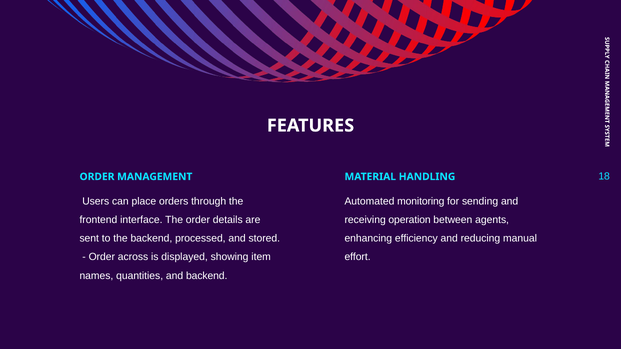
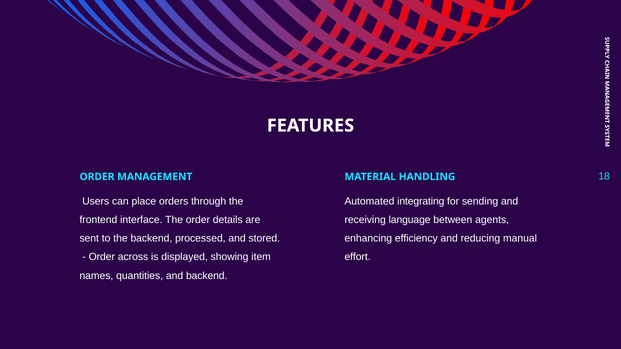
monitoring: monitoring -> integrating (421, 201)
operation: operation -> language (410, 220)
